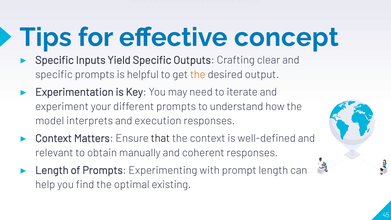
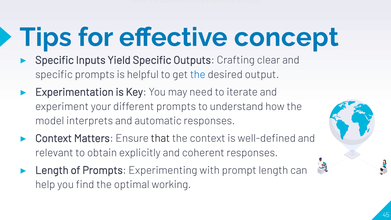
the colour: orange -> blue (198, 74)
execution: execution -> automatic (158, 121)
manually: manually -> explicitly (140, 153)
existing: existing -> working (171, 185)
